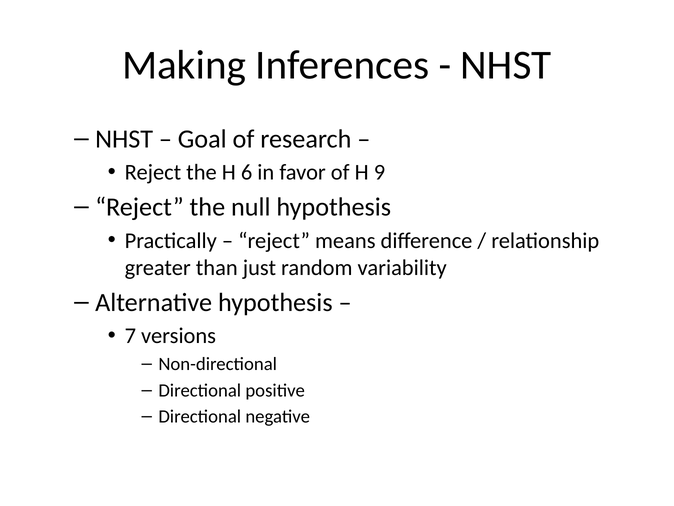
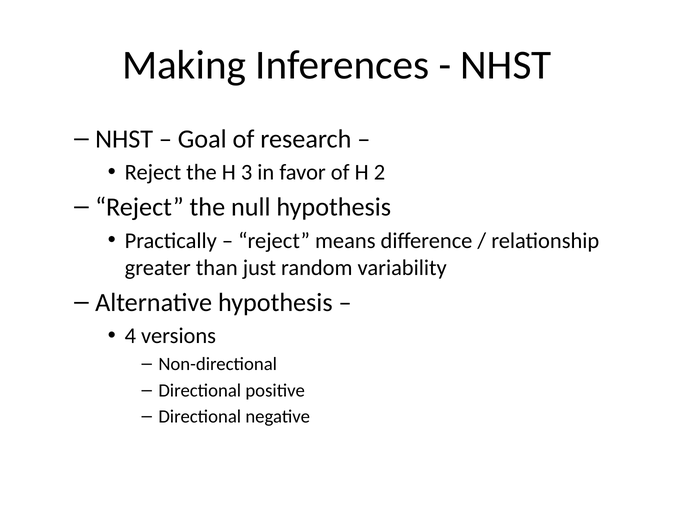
6: 6 -> 3 (247, 172)
9: 9 -> 2 (379, 172)
7: 7 -> 4 (130, 336)
